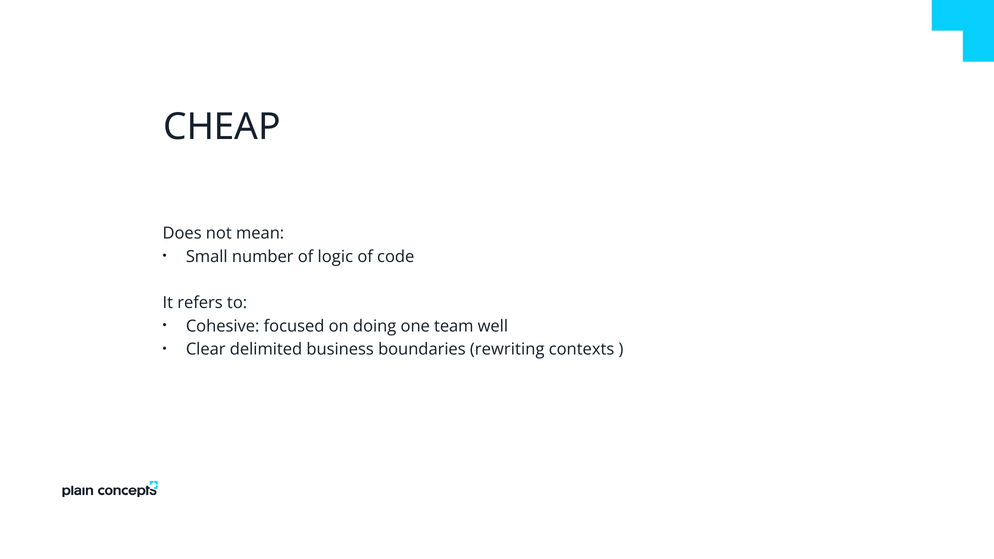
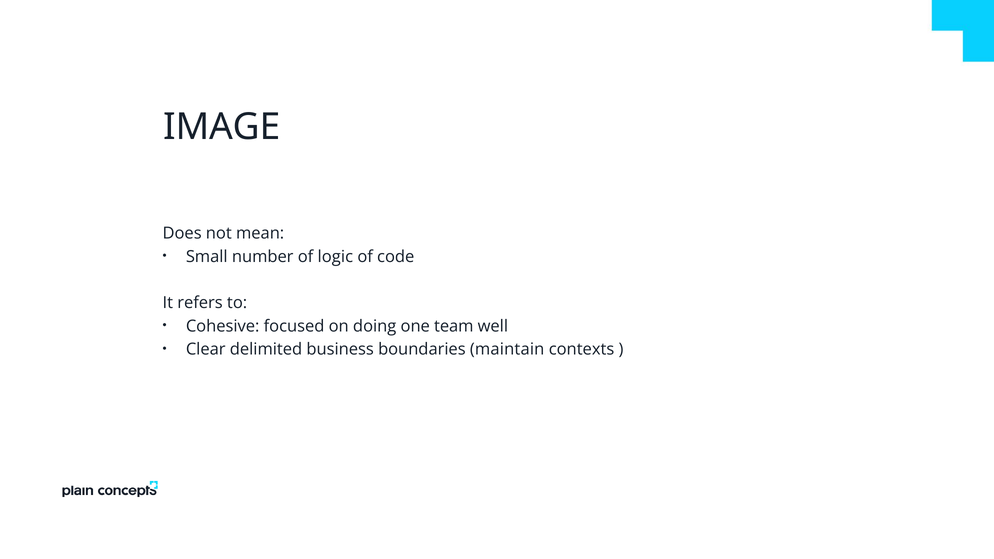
CHEAP: CHEAP -> IMAGE (222, 127)
rewriting: rewriting -> maintain (507, 349)
